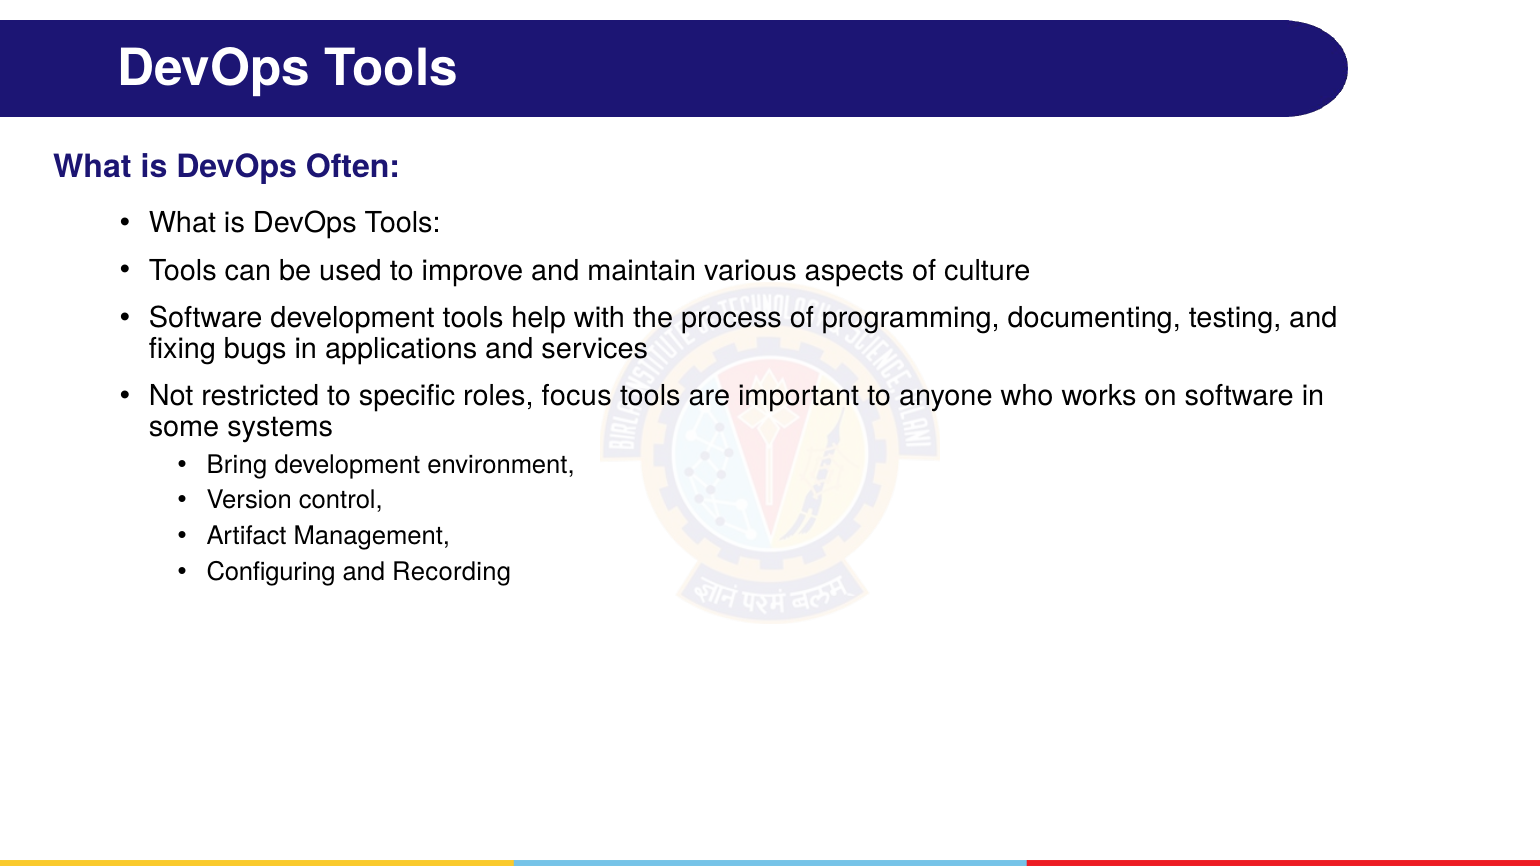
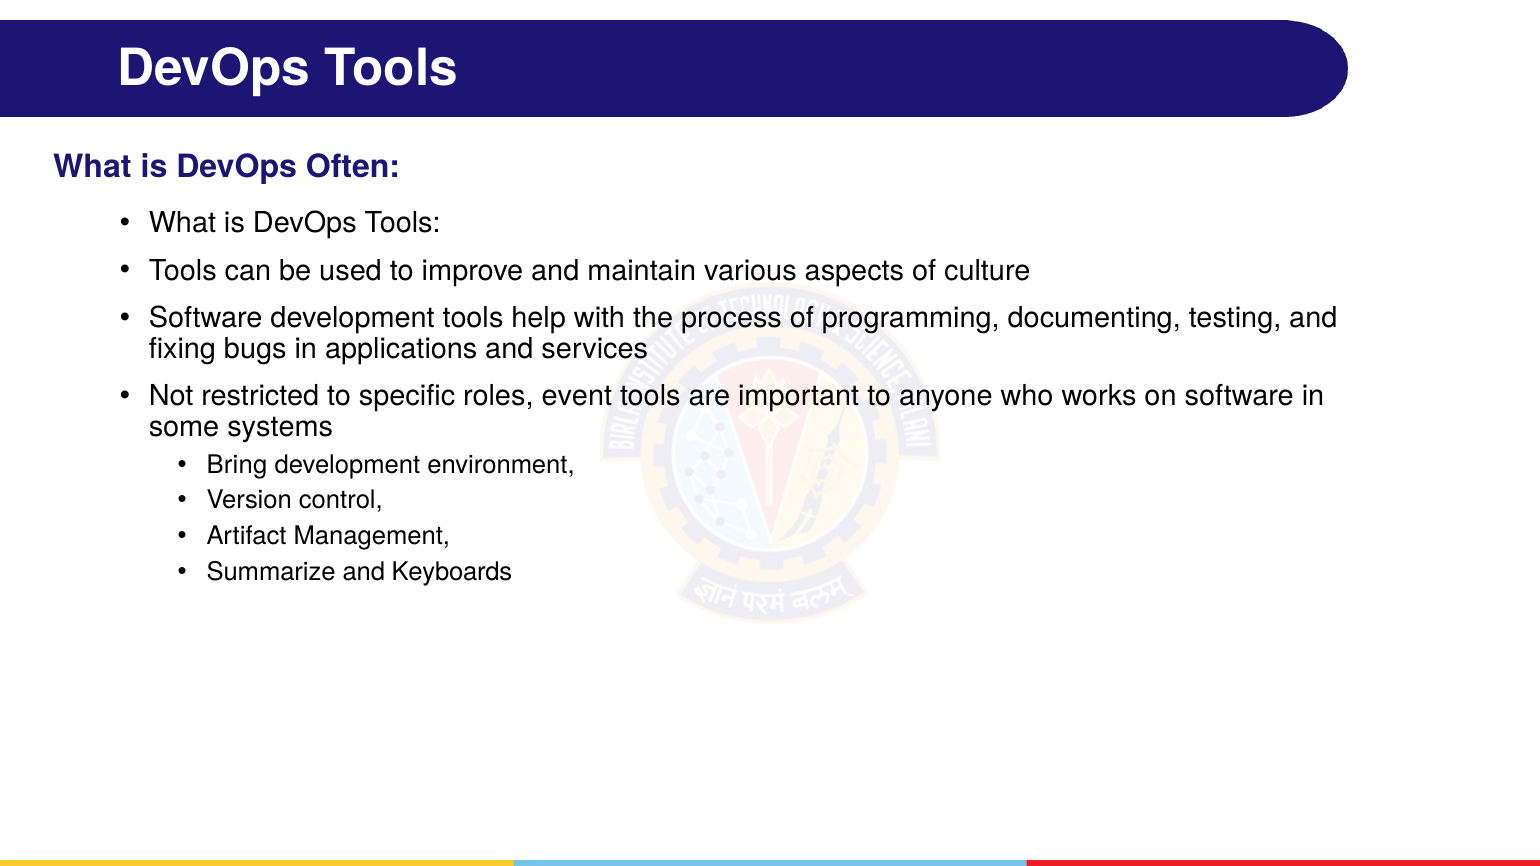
focus: focus -> event (577, 396)
Configuring: Configuring -> Summarize (271, 572)
Recording: Recording -> Keyboards (452, 572)
